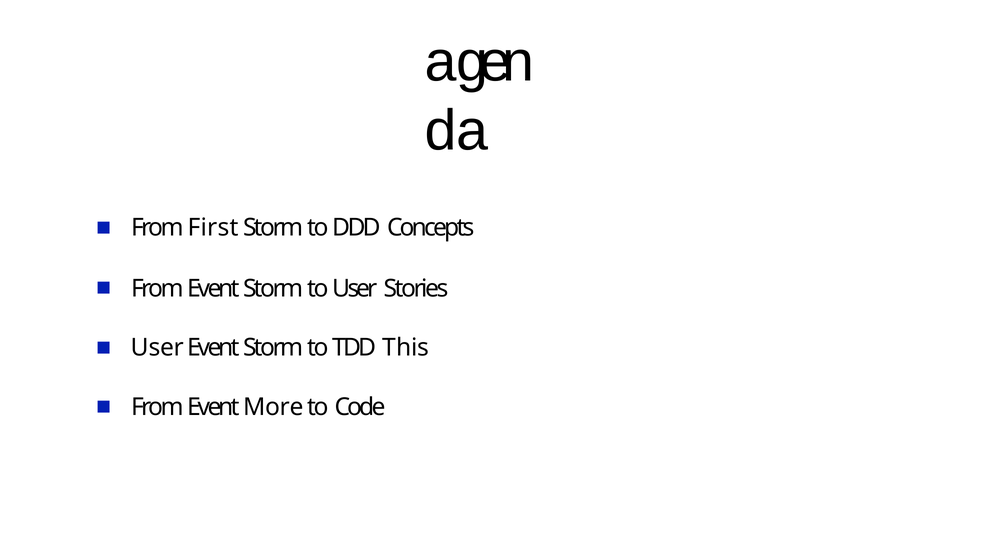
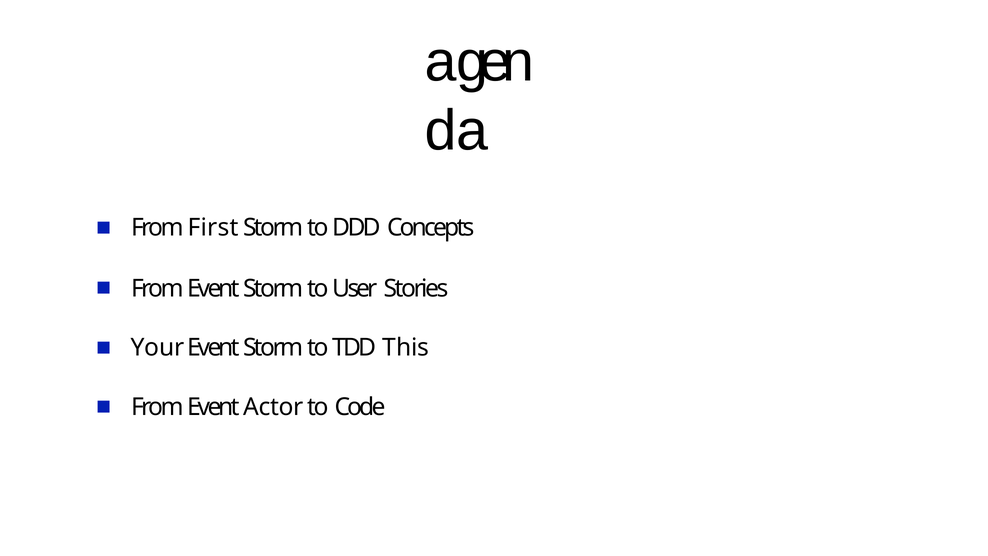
User: User -> Your (157, 347)
More: More -> Actor (273, 407)
